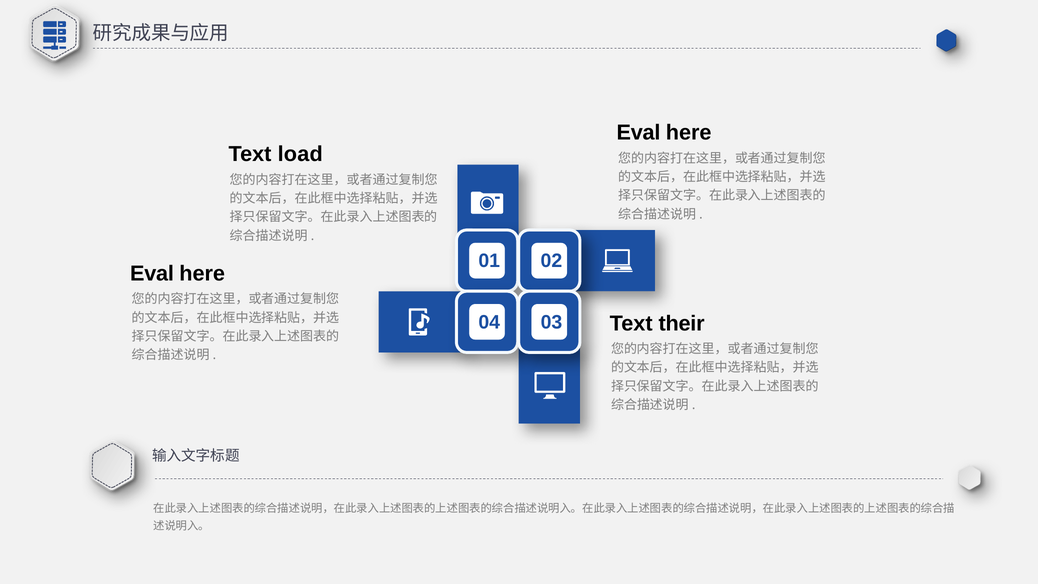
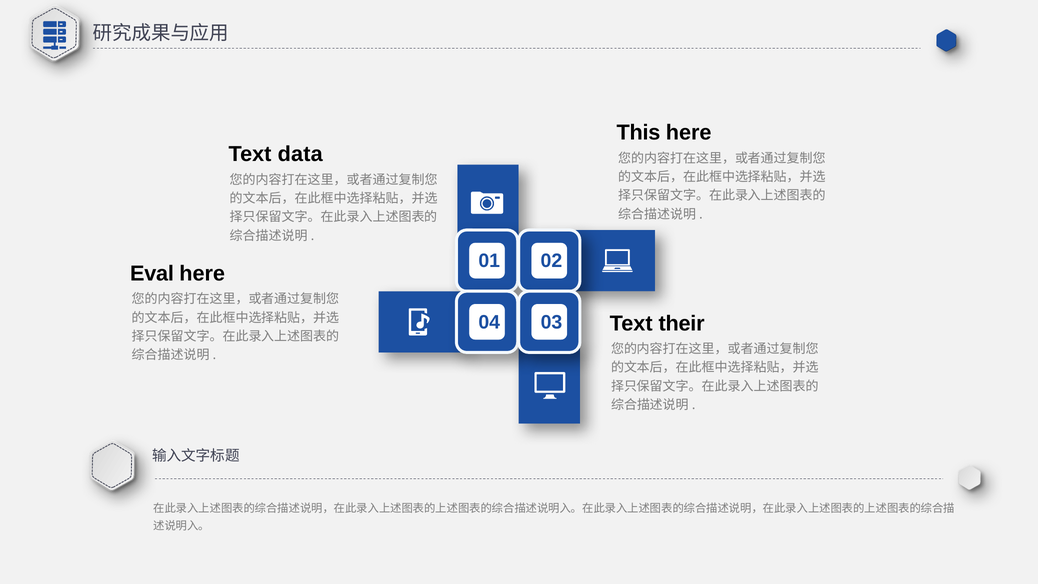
Eval: Eval -> This (638, 133)
load: load -> data (300, 154)
